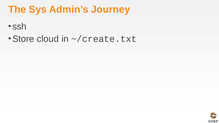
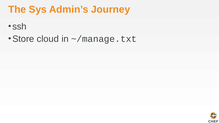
~/create.txt: ~/create.txt -> ~/manage.txt (104, 39)
